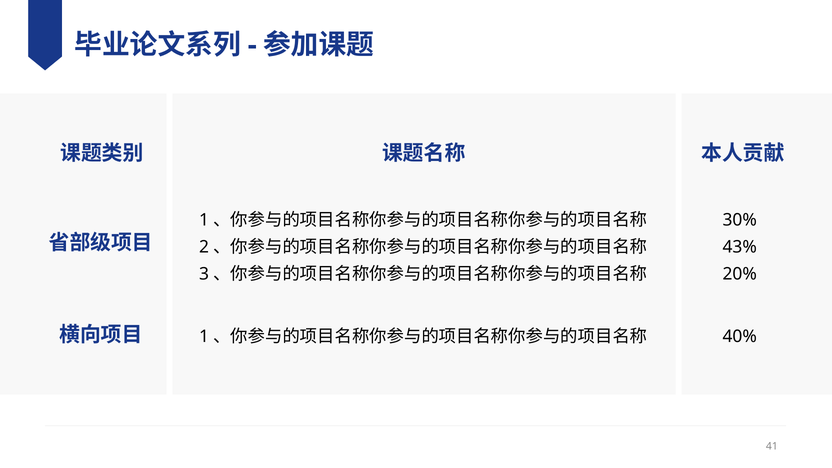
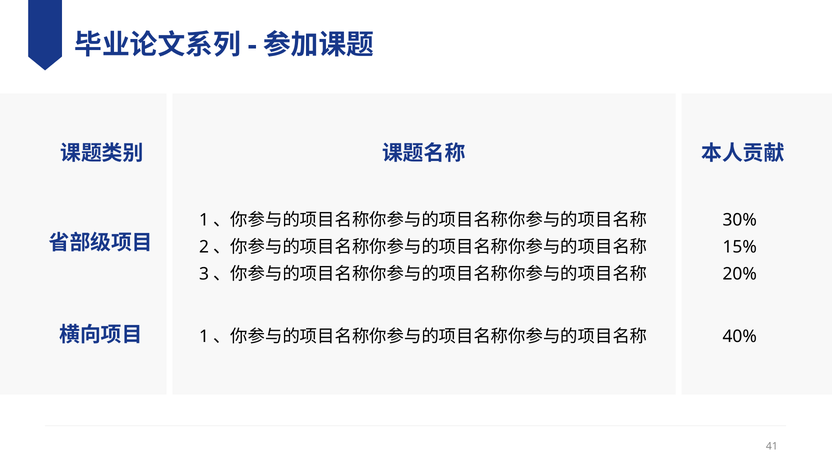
43%: 43% -> 15% (740, 247)
